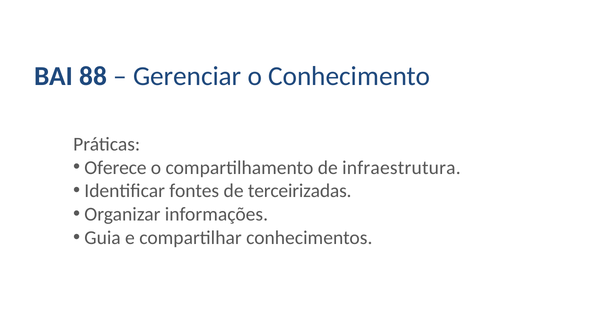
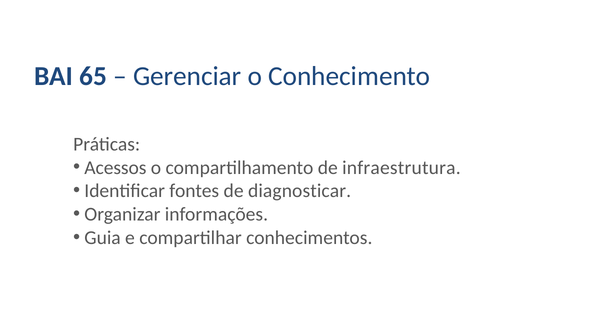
88: 88 -> 65 (93, 76)
Oferece: Oferece -> Acessos (115, 168)
terceirizadas: terceirizadas -> diagnosticar (300, 191)
